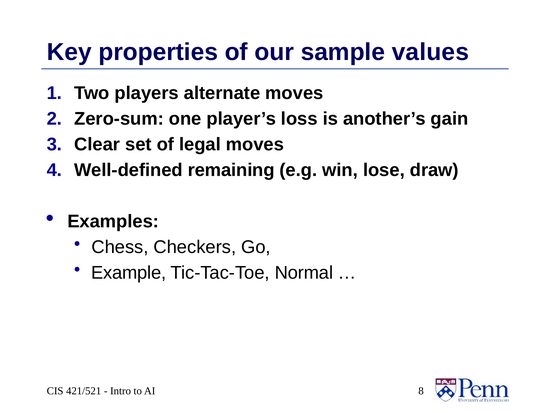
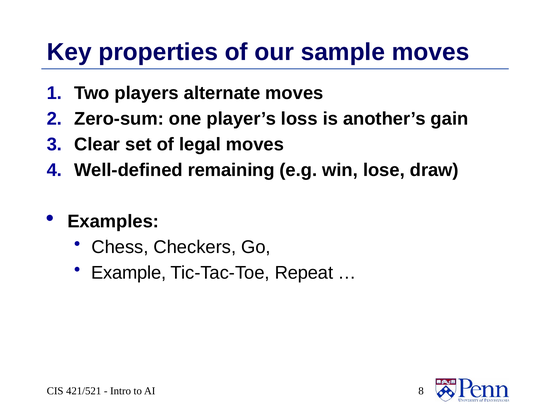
sample values: values -> moves (431, 52)
Normal: Normal -> Repeat (304, 273)
